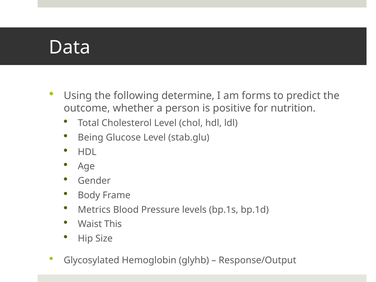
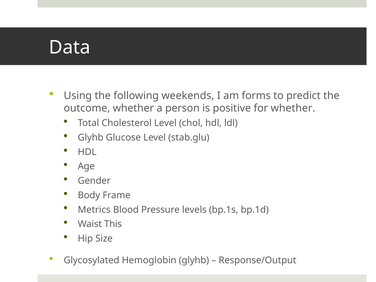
determine: determine -> weekends (188, 96)
for nutrition: nutrition -> whether (293, 108)
Being: Being -> Glyhb (91, 138)
